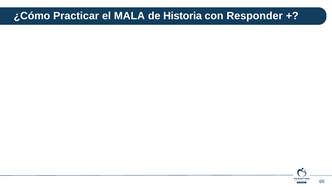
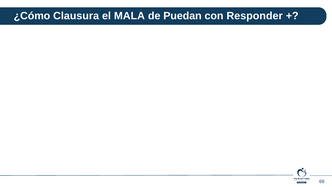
Practicar: Practicar -> Clausura (76, 16)
Historia: Historia -> Puedan (182, 16)
